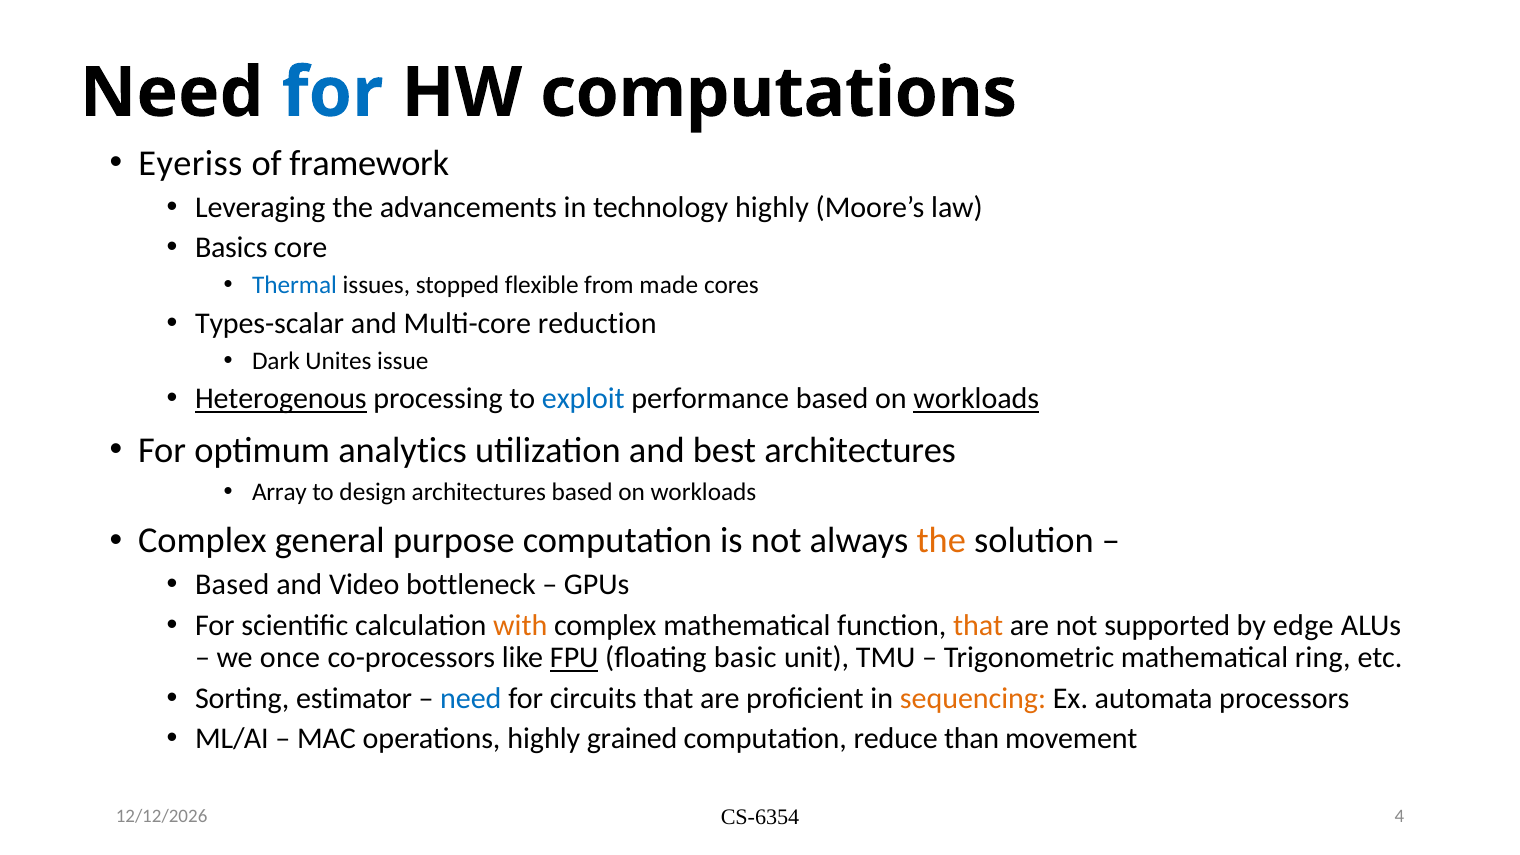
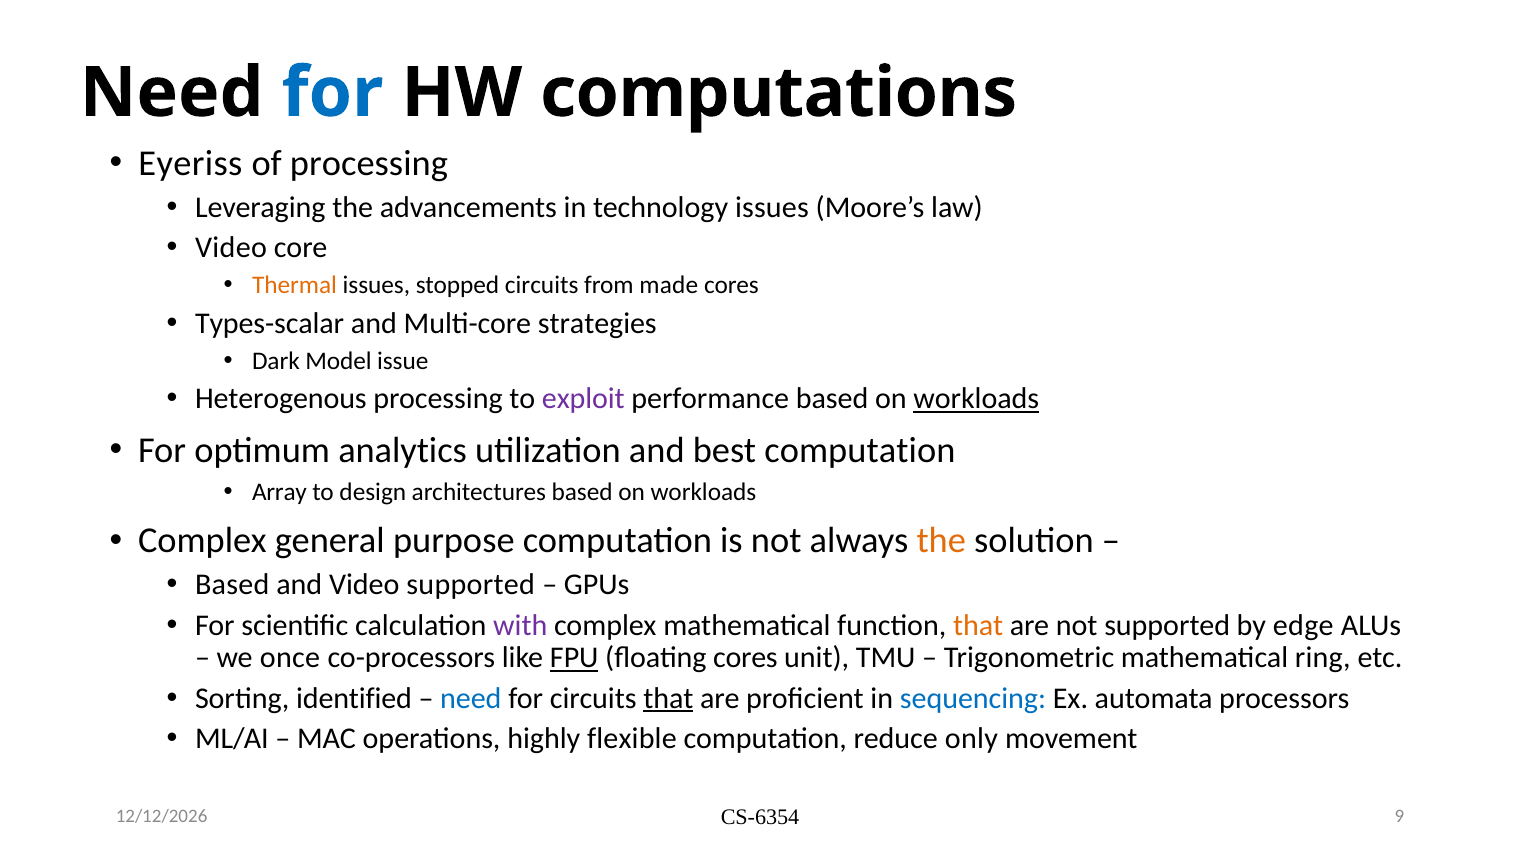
of framework: framework -> processing (369, 163)
technology highly: highly -> issues (772, 207)
Basics: Basics -> Video (231, 248)
Thermal colour: blue -> orange (294, 285)
stopped flexible: flexible -> circuits (542, 285)
reduction: reduction -> strategies (597, 323)
Unites: Unites -> Model (339, 361)
Heterogenous underline: present -> none (281, 399)
exploit colour: blue -> purple (583, 399)
best architectures: architectures -> computation (860, 451)
Video bottleneck: bottleneck -> supported (471, 585)
with colour: orange -> purple (520, 625)
floating basic: basic -> cores (745, 658)
estimator: estimator -> identified (354, 698)
that underline: none -> present (668, 698)
sequencing colour: orange -> blue (973, 698)
grained: grained -> flexible (632, 738)
than: than -> only (971, 738)
4: 4 -> 9 (1399, 816)
